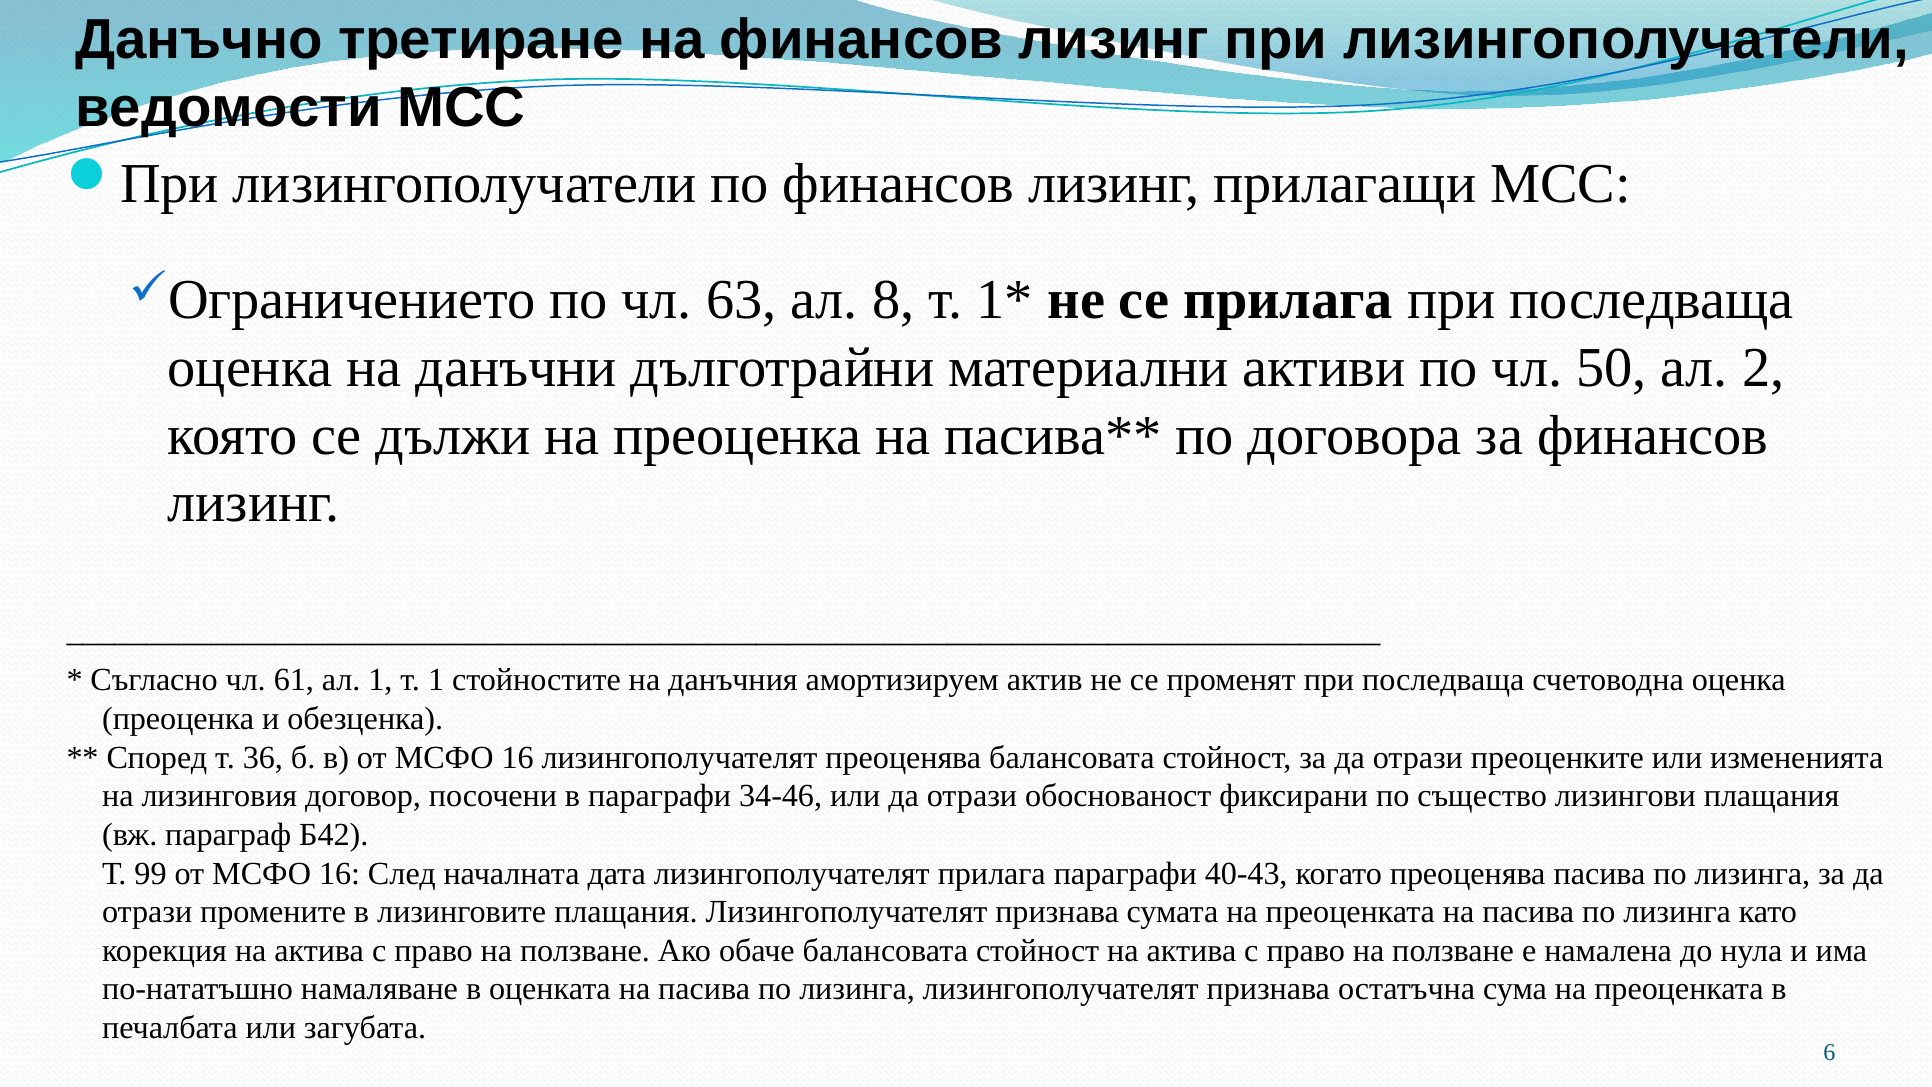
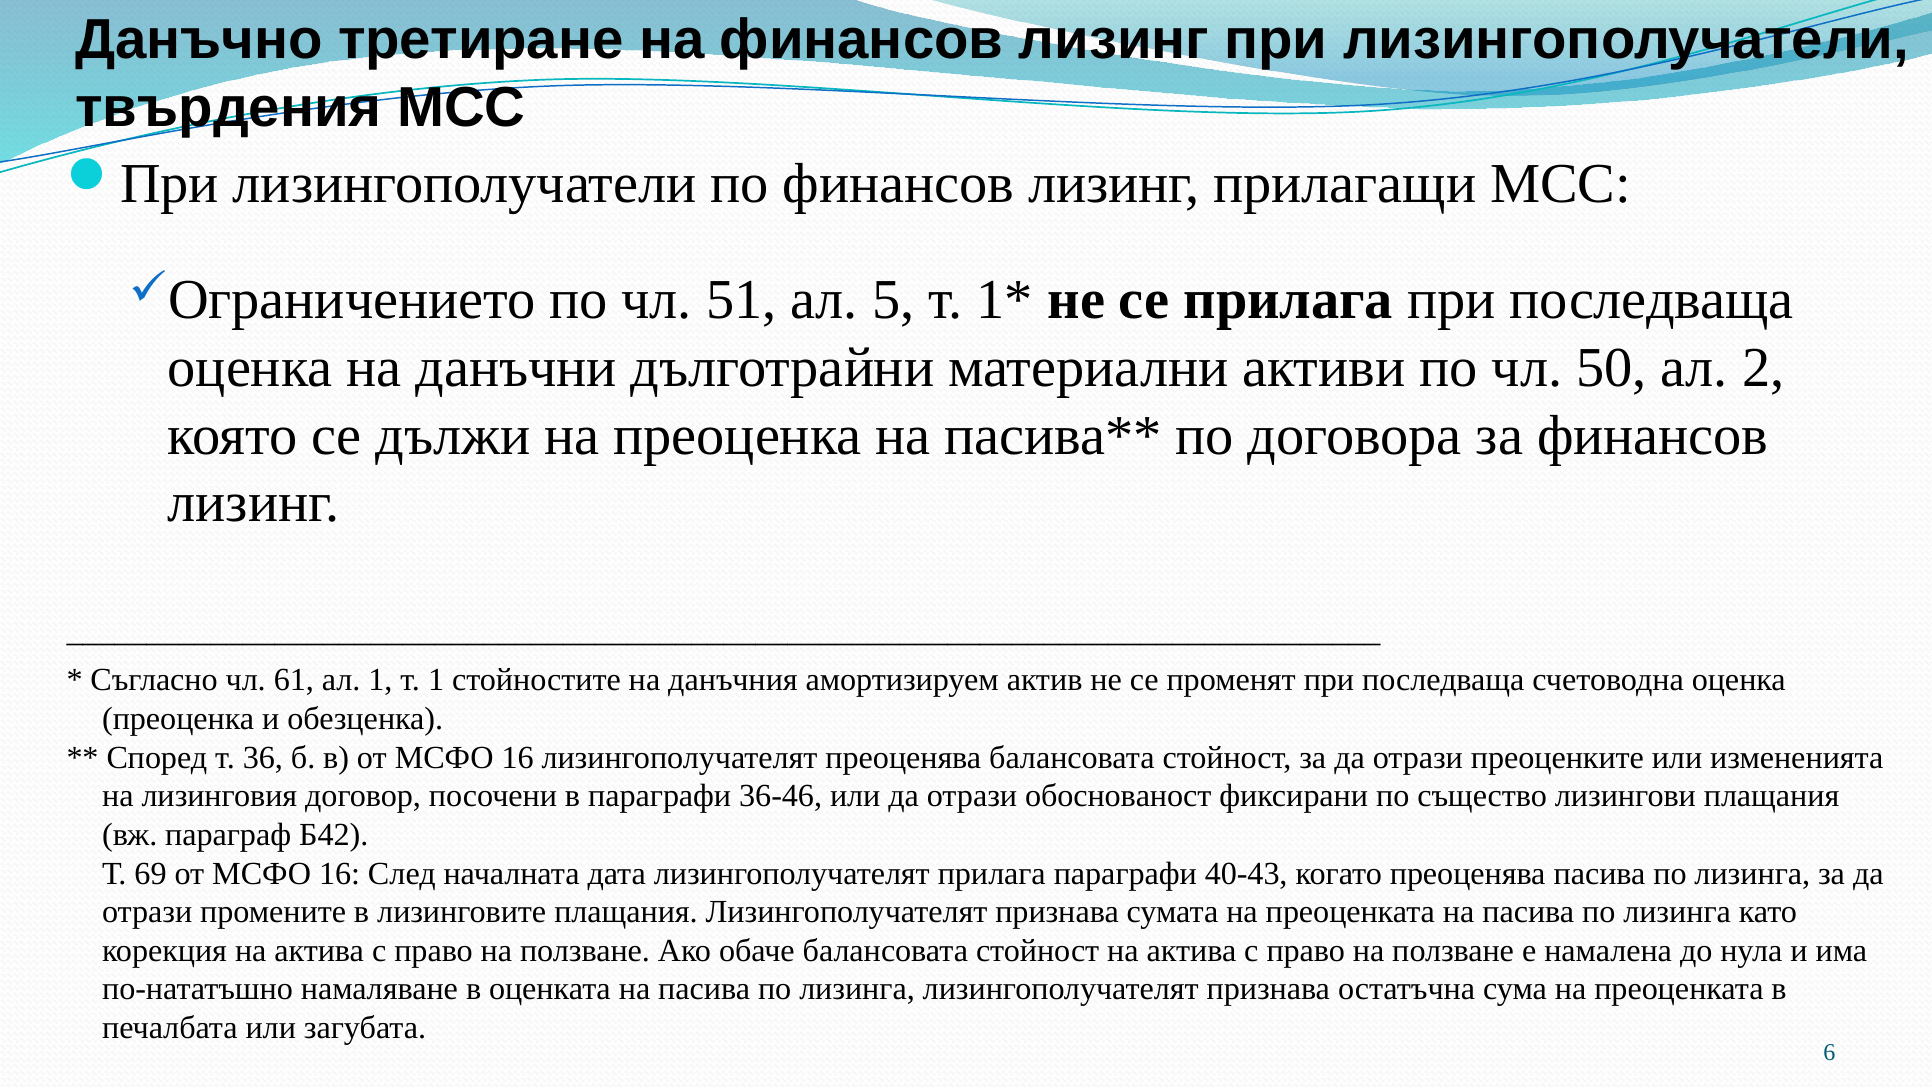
ведомости: ведомости -> твърдения (229, 108)
63: 63 -> 51 (741, 300)
8: 8 -> 5 (893, 300)
34-46: 34-46 -> 36-46 (781, 796)
99: 99 -> 69 (151, 873)
